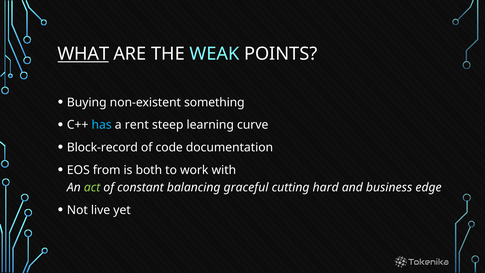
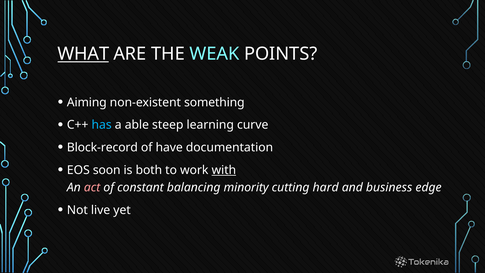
Buying: Buying -> Aiming (87, 102)
rent: rent -> able (137, 125)
code: code -> have (169, 147)
from: from -> soon (107, 170)
with underline: none -> present (224, 170)
act colour: light green -> pink (92, 187)
graceful: graceful -> minority (246, 187)
